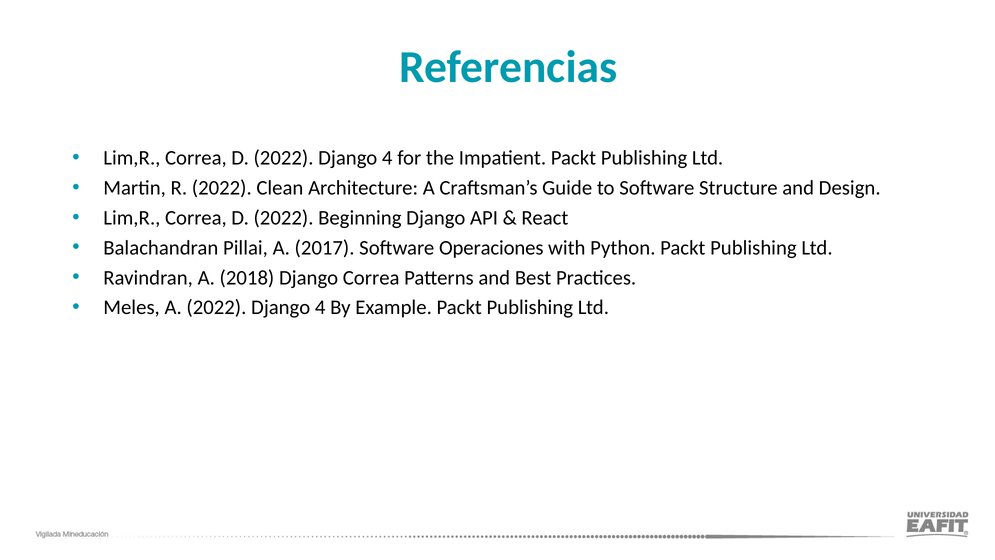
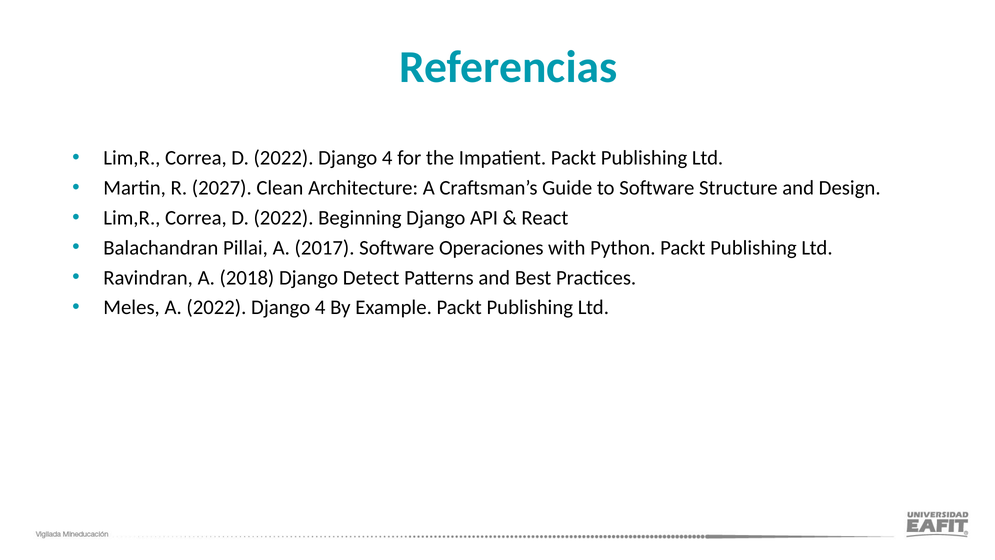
R 2022: 2022 -> 2027 (222, 188)
Django Correa: Correa -> Detect (371, 278)
